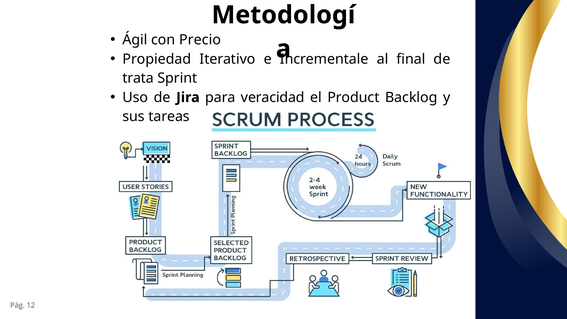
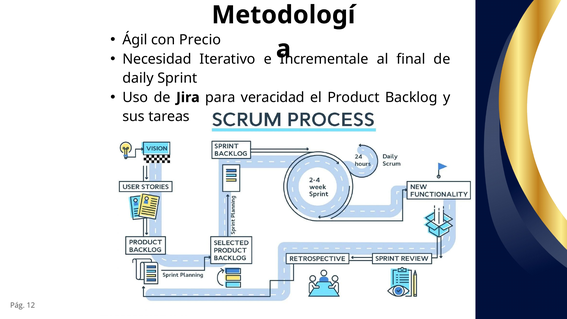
Propiedad: Propiedad -> Necesidad (157, 59)
trata: trata -> daily (138, 78)
